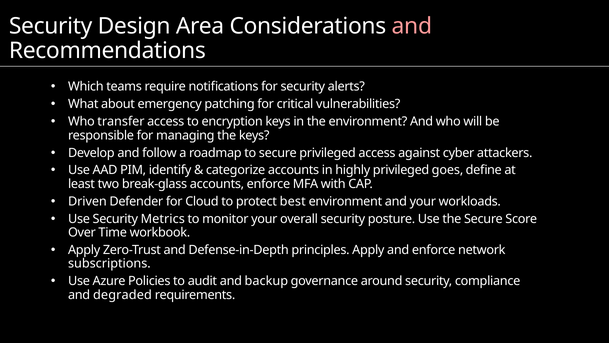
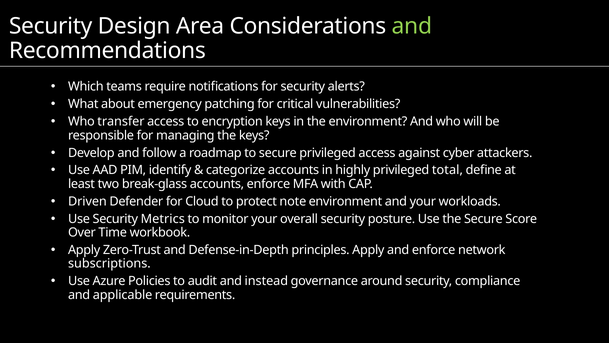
and colour: pink -> light green (412, 26)
goes: goes -> total (447, 170)
best: best -> note (293, 201)
backup: backup -> instead (266, 281)
degraded: degraded -> applicable (123, 295)
